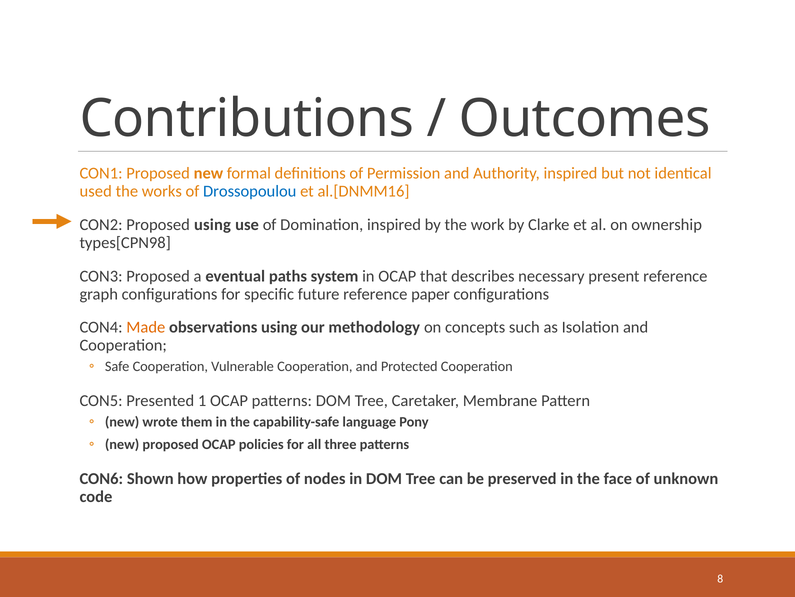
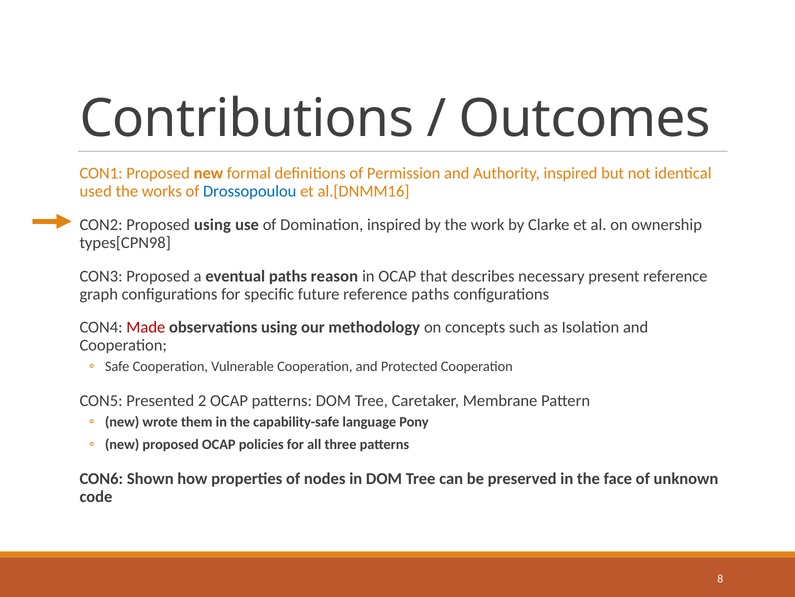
system: system -> reason (334, 276)
reference paper: paper -> paths (430, 294)
Made colour: orange -> red (146, 327)
1: 1 -> 2 (202, 401)
